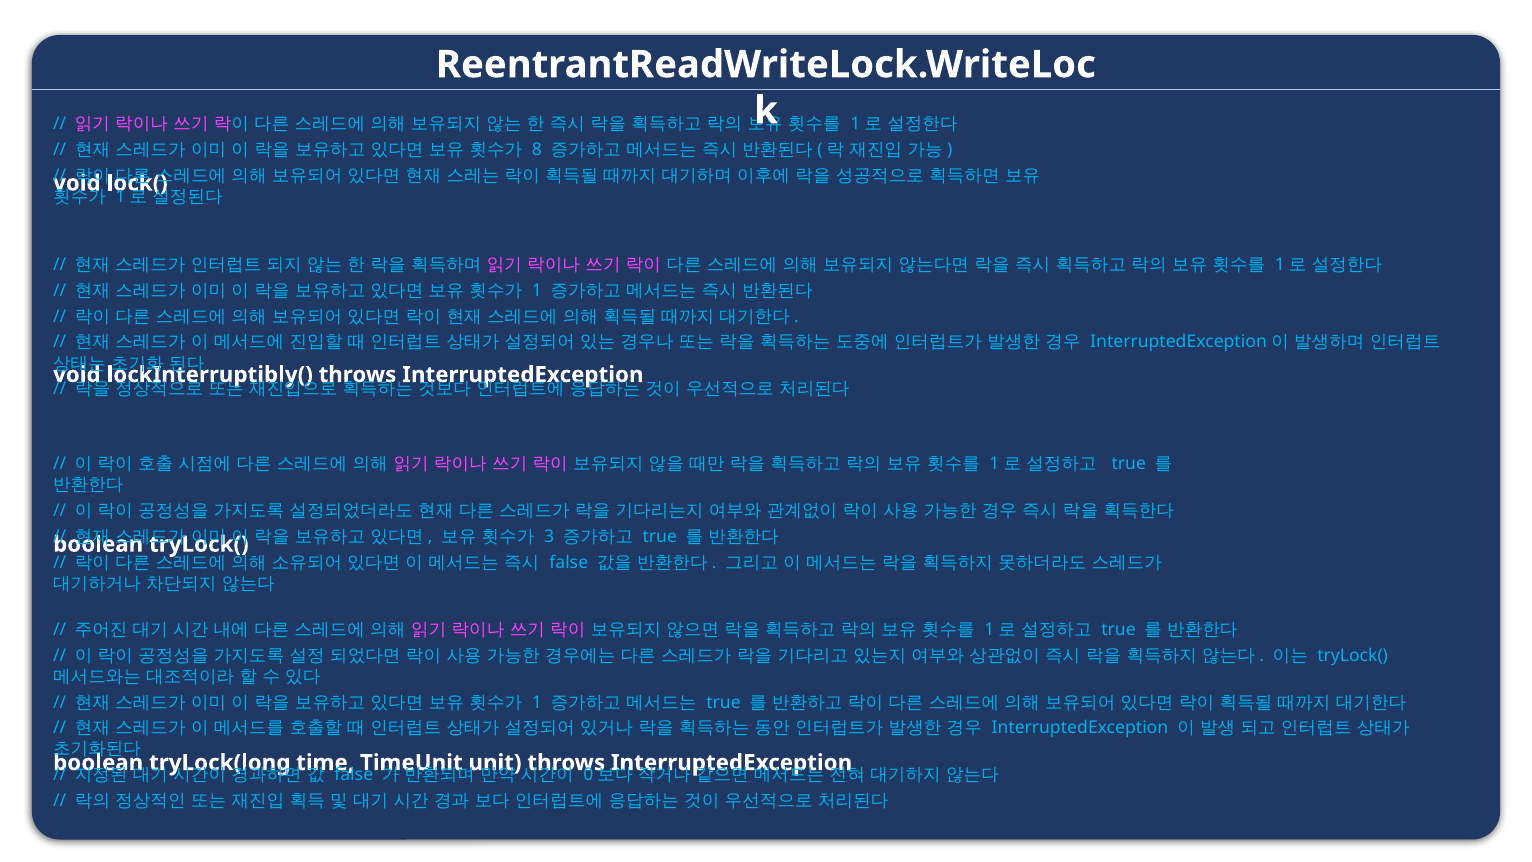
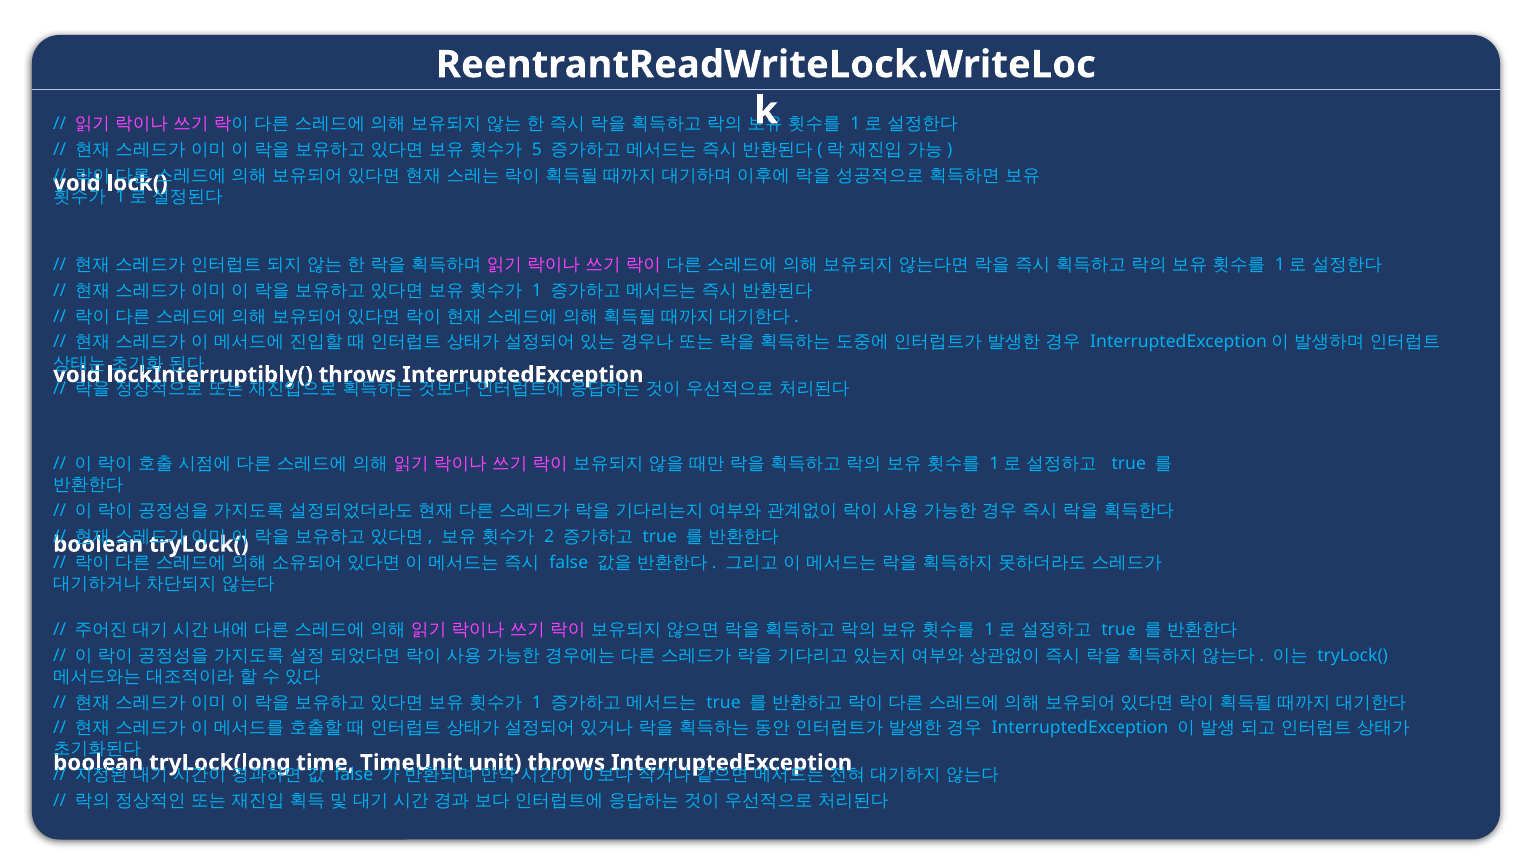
8: 8 -> 5 (537, 150)
3: 3 -> 2 (549, 536)
